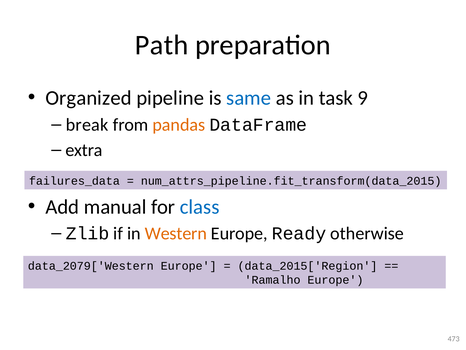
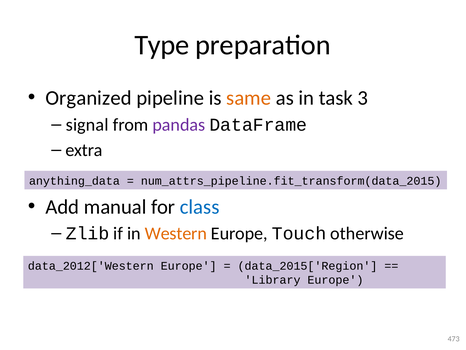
Path: Path -> Type (162, 45)
same colour: blue -> orange (249, 98)
9: 9 -> 3 (363, 98)
break: break -> signal (87, 125)
pandas colour: orange -> purple (179, 125)
failures_data: failures_data -> anything_data (74, 181)
Ready: Ready -> Touch (299, 233)
data_2079['Western: data_2079['Western -> data_2012['Western (91, 266)
Ramalho: Ramalho -> Library (273, 280)
